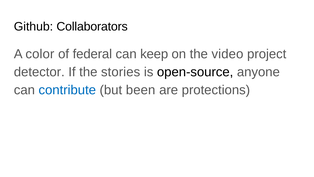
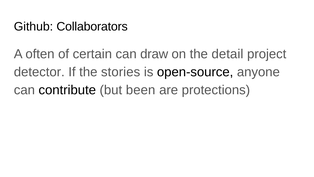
color: color -> often (40, 54)
federal: federal -> certain (92, 54)
keep: keep -> draw (154, 54)
video: video -> detail (227, 54)
contribute colour: blue -> black (67, 90)
